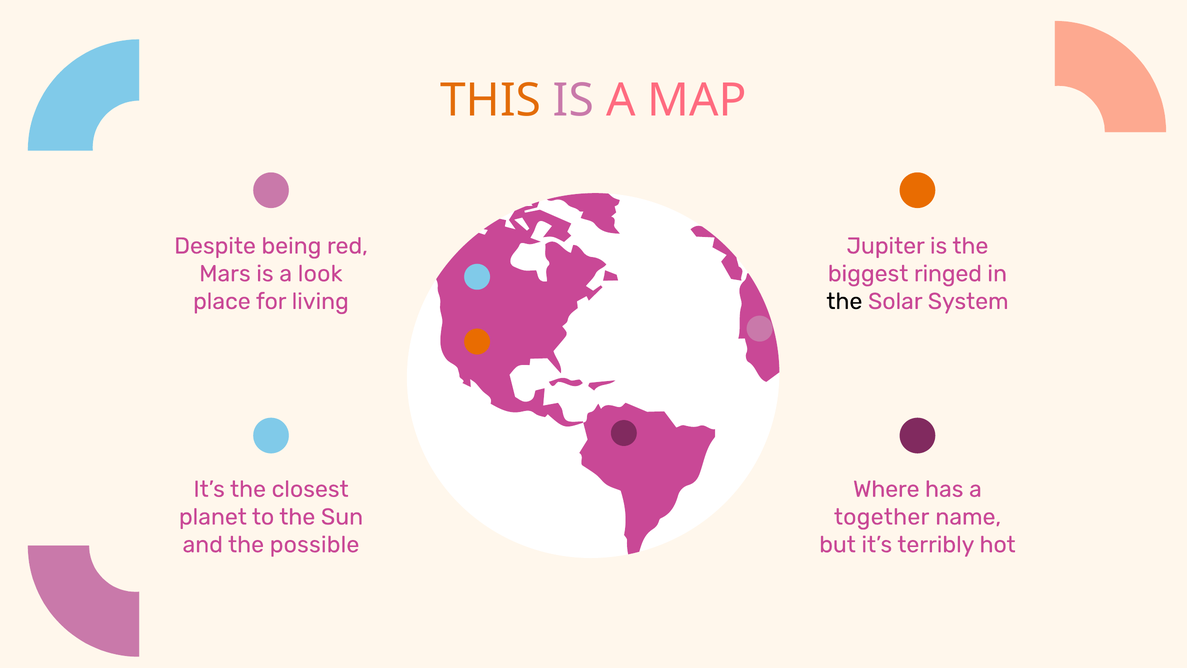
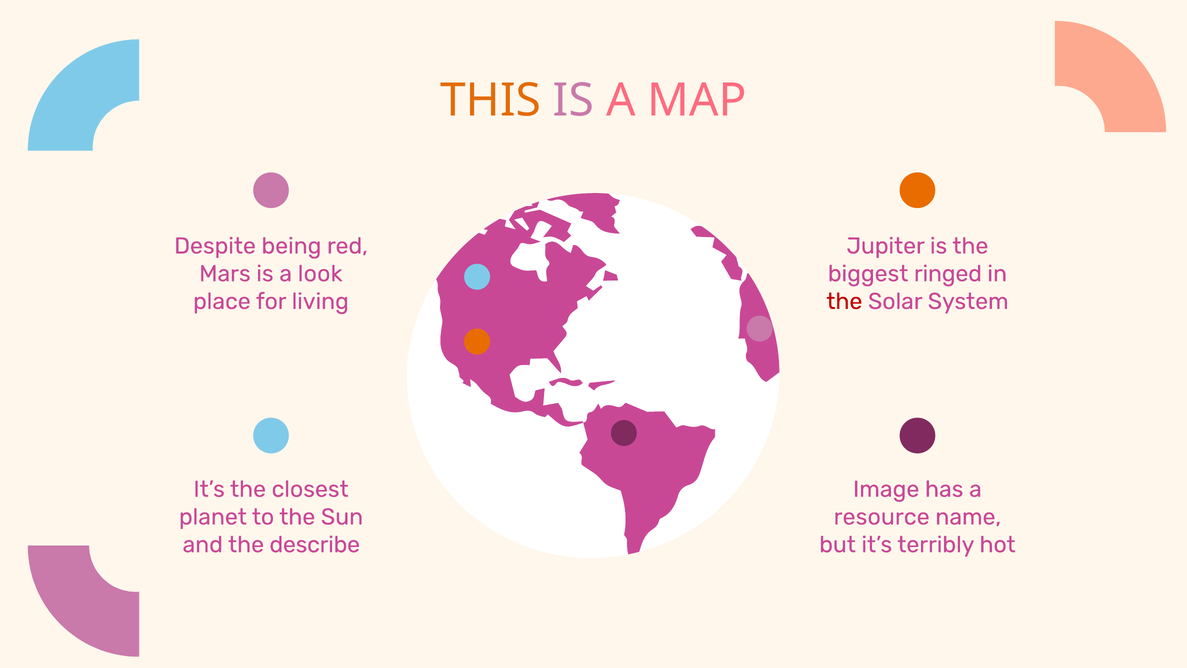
the colour: black -> red (844, 301)
Where: Where -> Image (886, 489)
together: together -> resource (882, 517)
possible: possible -> describe (315, 544)
